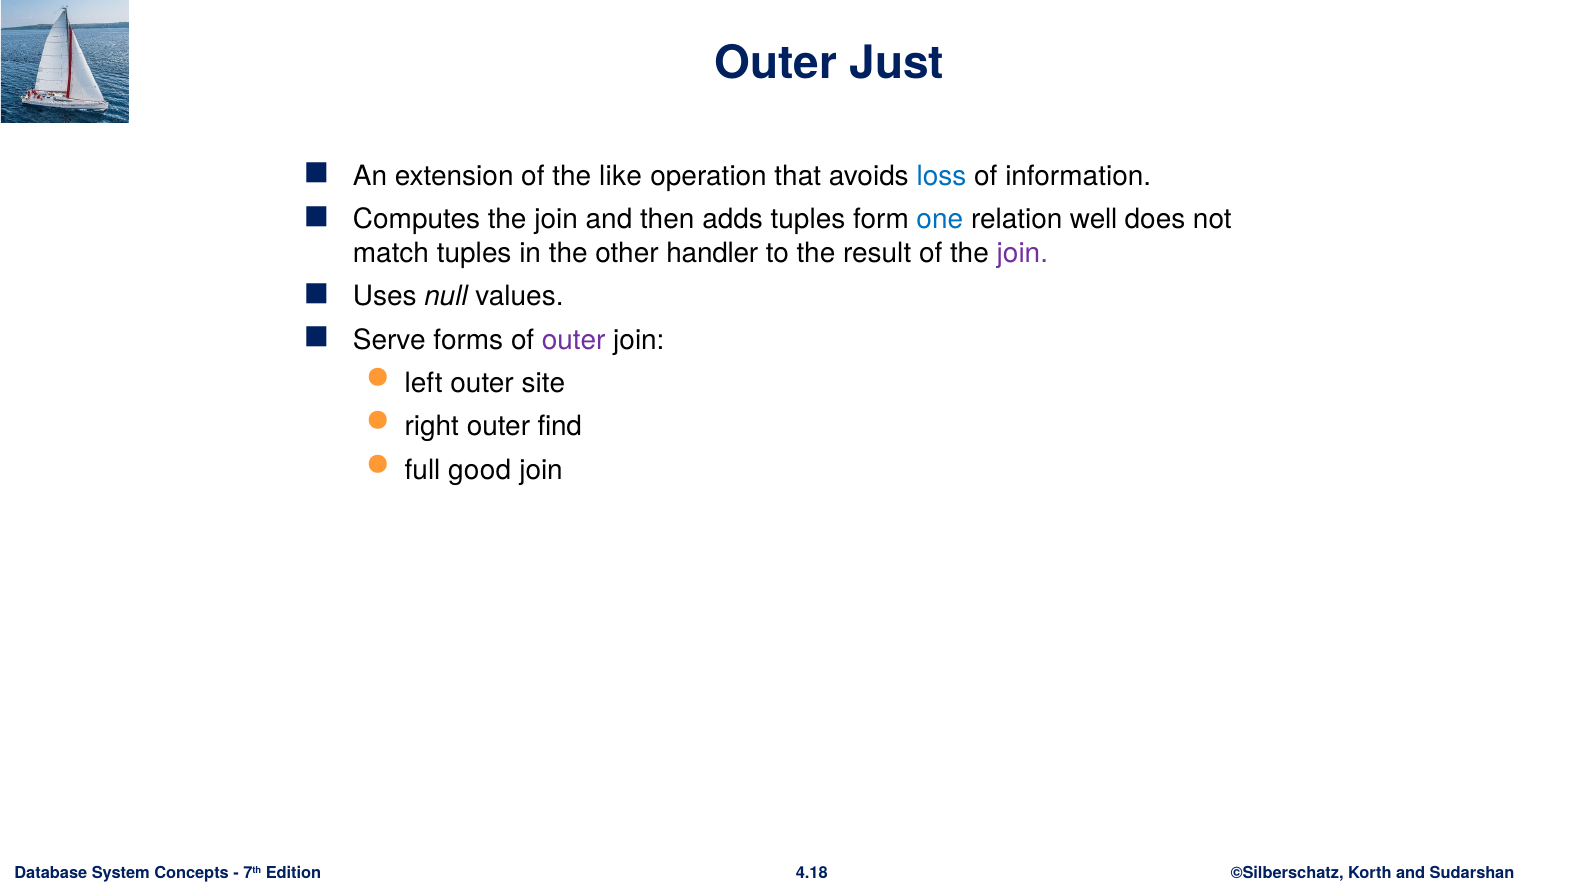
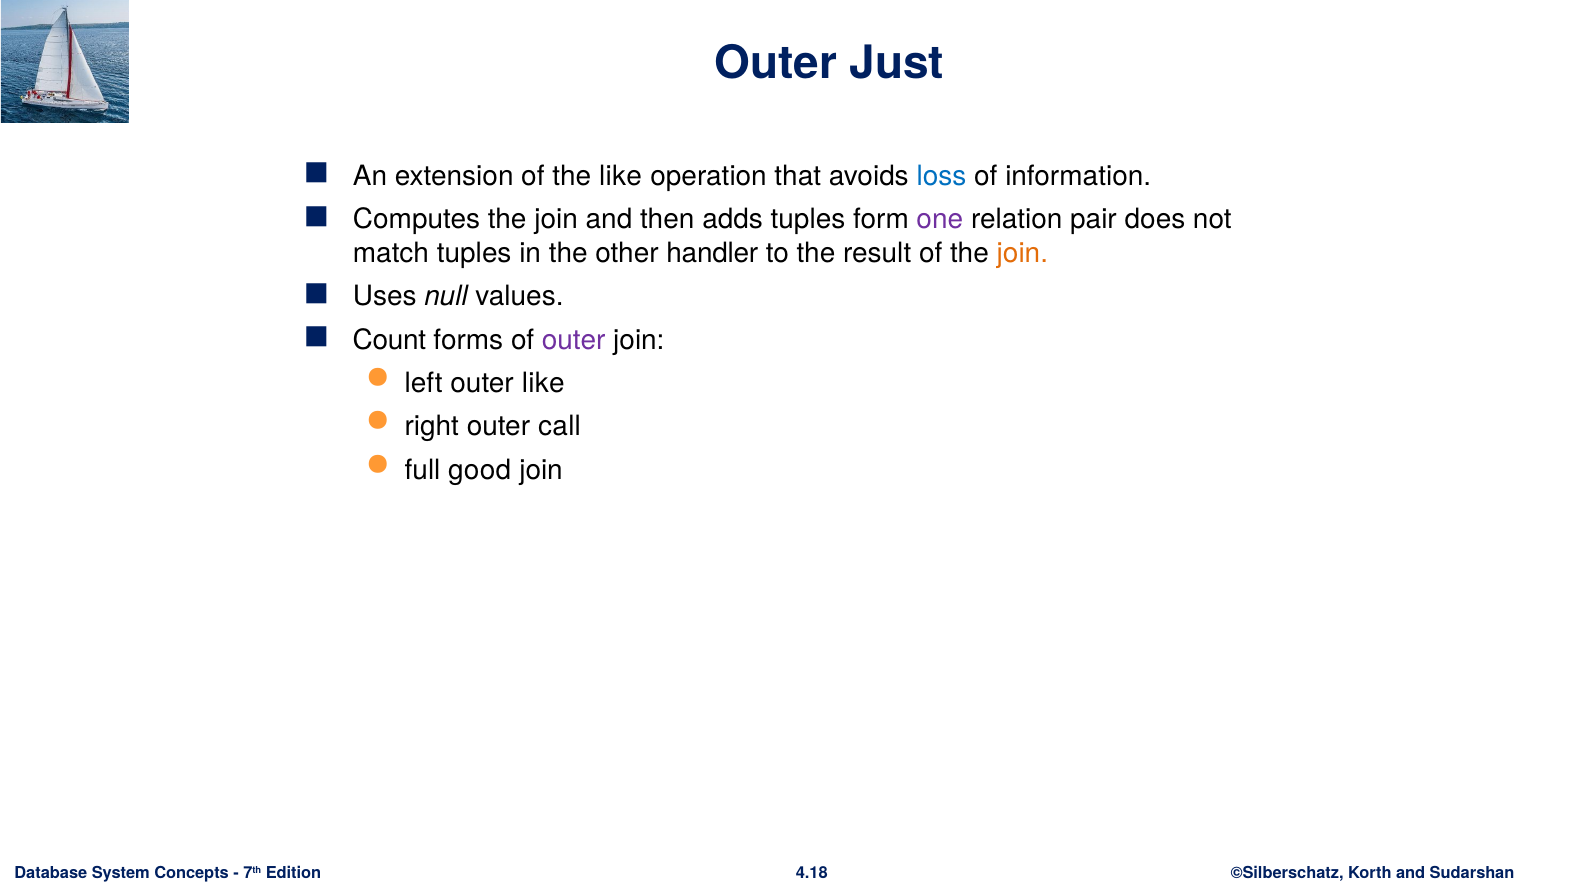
one colour: blue -> purple (940, 219)
well: well -> pair (1094, 219)
join colour: purple -> orange (1022, 253)
Serve: Serve -> Count (389, 340)
outer site: site -> like (543, 383)
find: find -> call (560, 426)
